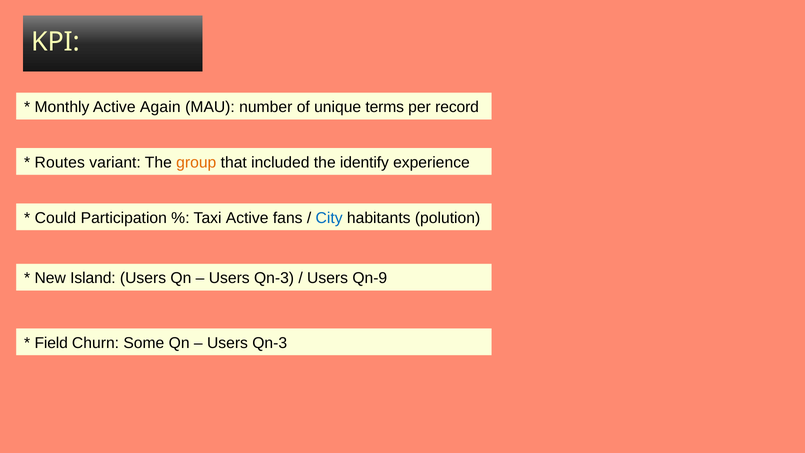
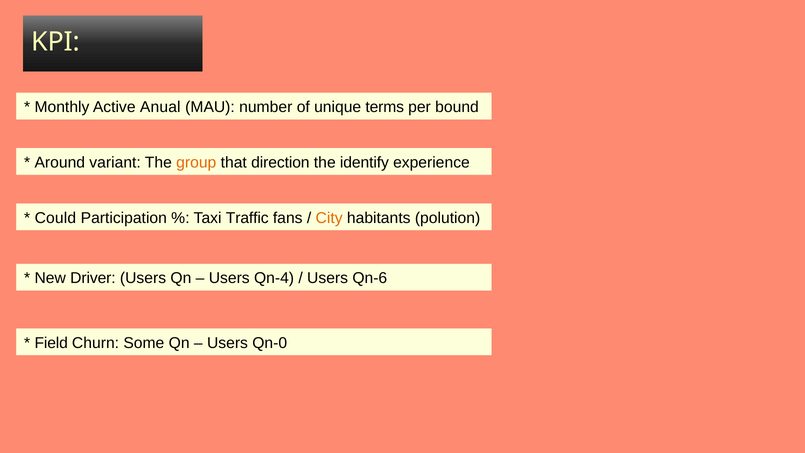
Again: Again -> Anual (160, 107)
record: record -> bound (457, 107)
Routes: Routes -> Around (60, 162)
included: included -> direction (280, 162)
Taxi Active: Active -> Traffic (247, 218)
City colour: blue -> orange (329, 218)
Island: Island -> Driver (93, 278)
Qn-3: Qn-3 -> Qn-4 (274, 278)
Qn-9: Qn-9 -> Qn-6 (370, 278)
Qn-3: Qn-3 -> Qn-0 (270, 343)
